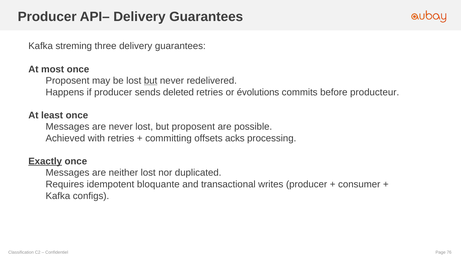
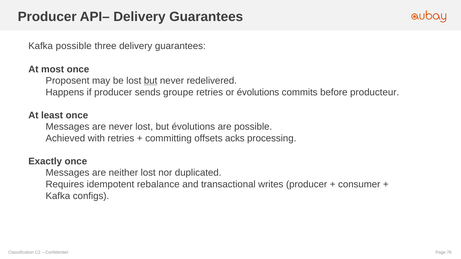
Kafka streming: streming -> possible (74, 46)
deleted: deleted -> groupe (178, 92)
but proposent: proposent -> évolutions (193, 127)
Exactly underline: present -> none (45, 161)
bloquante: bloquante -> rebalance (158, 185)
